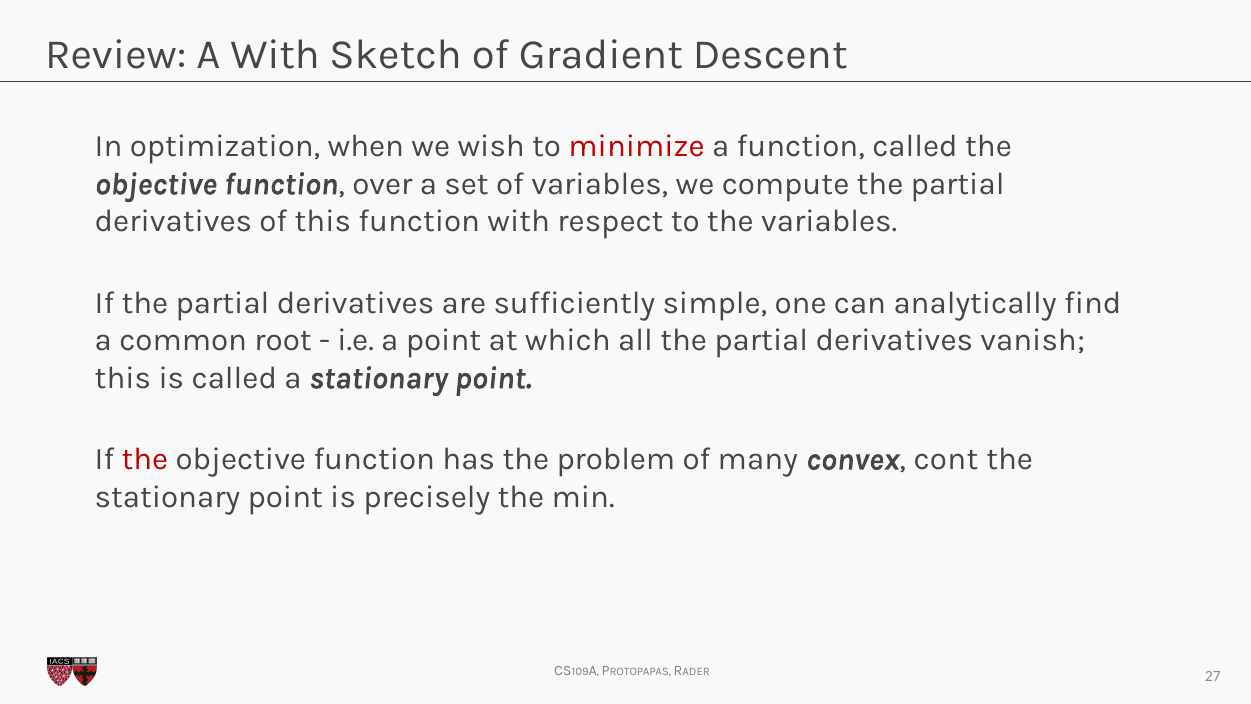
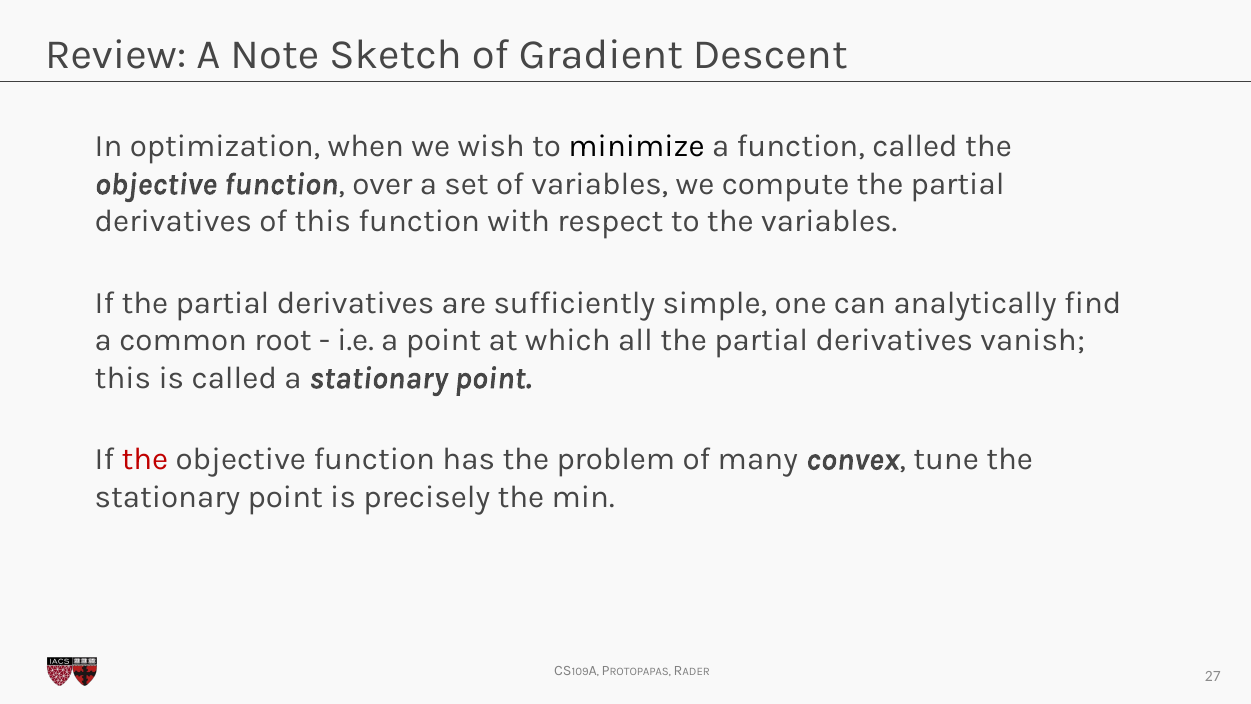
A With: With -> Note (275, 55)
minimize colour: red -> black (637, 146)
cont: cont -> tune (946, 459)
